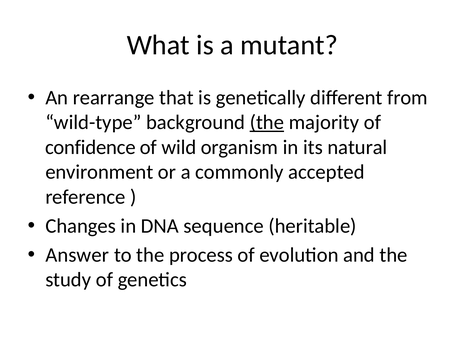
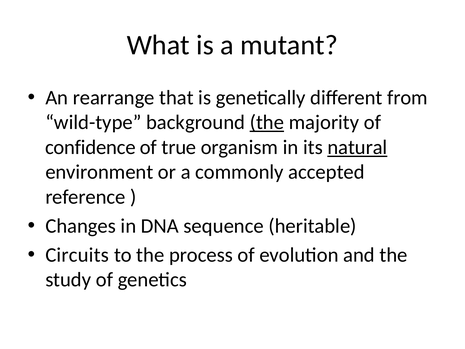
wild: wild -> true (179, 147)
natural underline: none -> present (357, 147)
Answer: Answer -> Circuits (77, 255)
